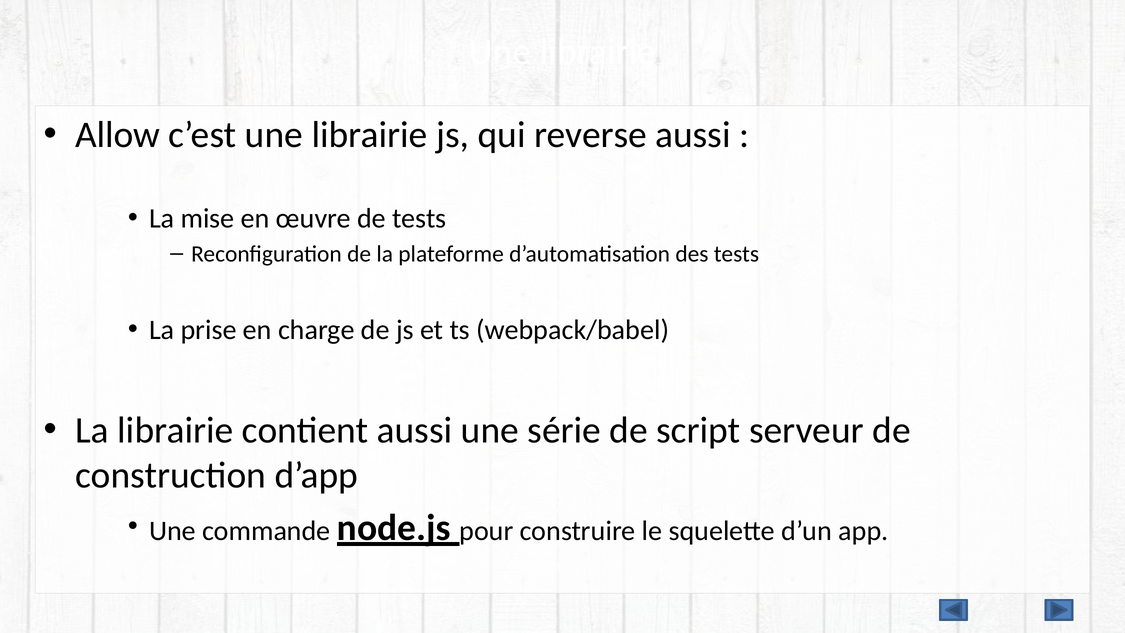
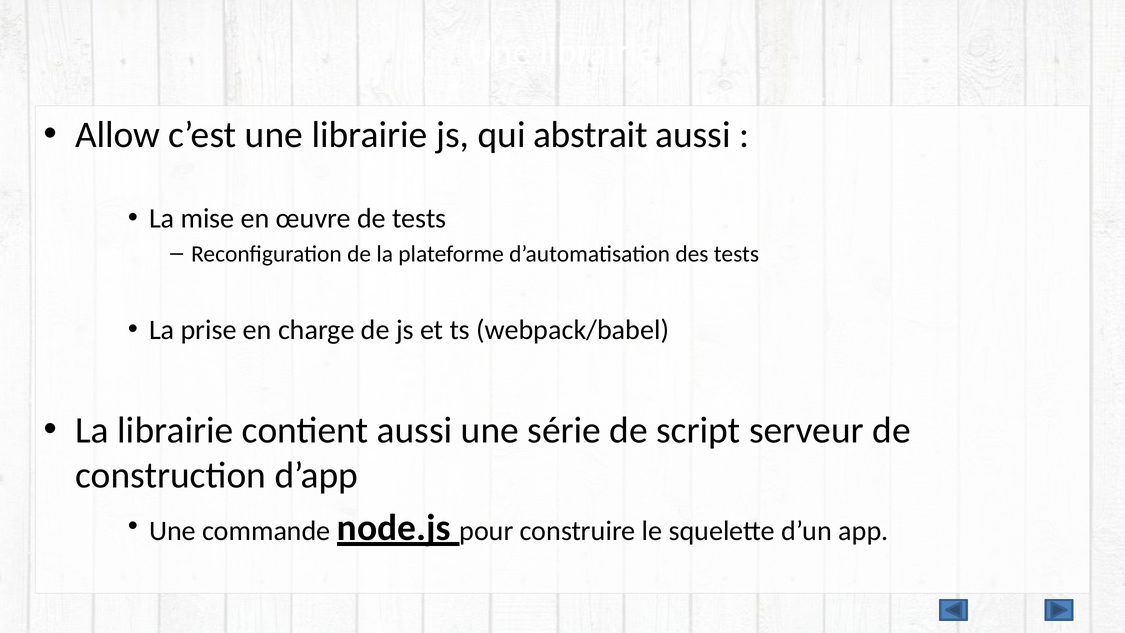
reverse: reverse -> abstrait (590, 135)
